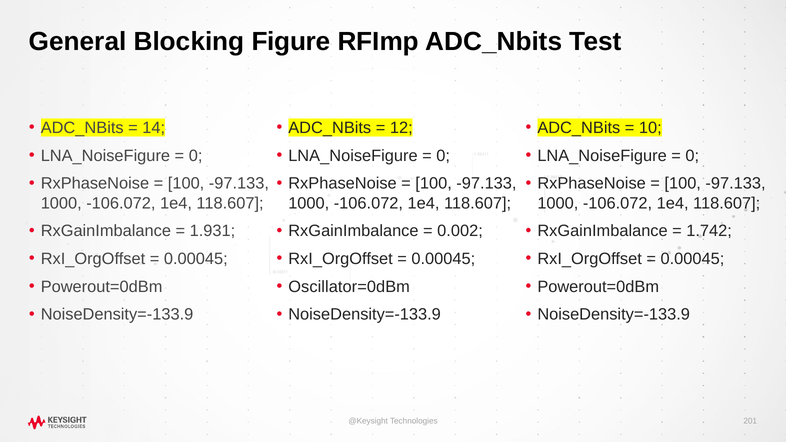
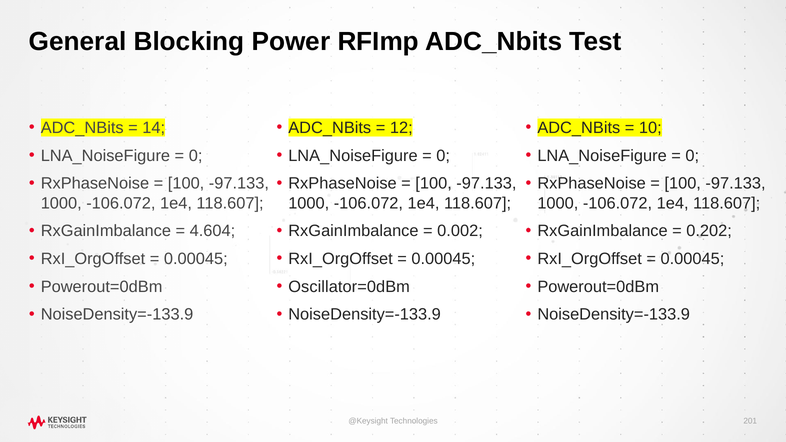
Figure: Figure -> Power (291, 42)
1.742: 1.742 -> 0.202 (709, 231)
1.931: 1.931 -> 4.604 (212, 231)
